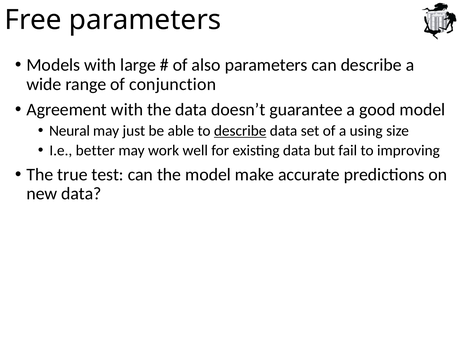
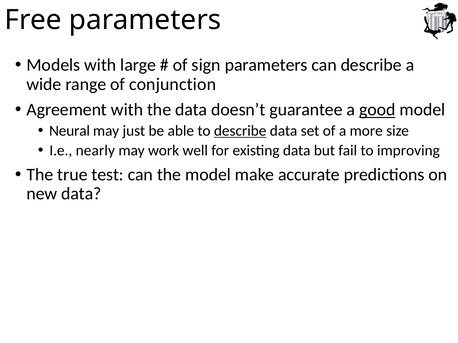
also: also -> sign (206, 65)
good underline: none -> present (377, 110)
using: using -> more (366, 131)
better: better -> nearly (95, 151)
